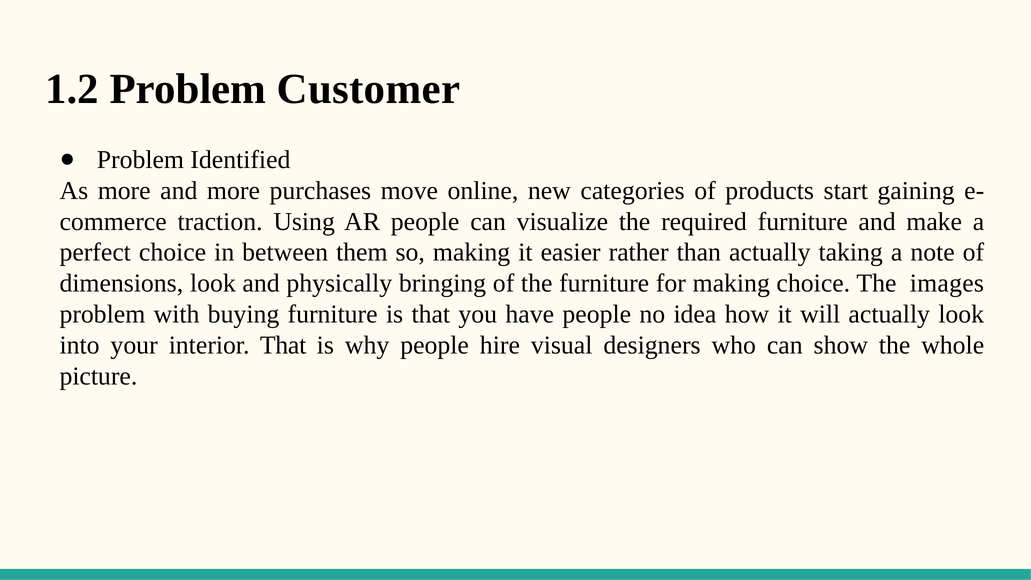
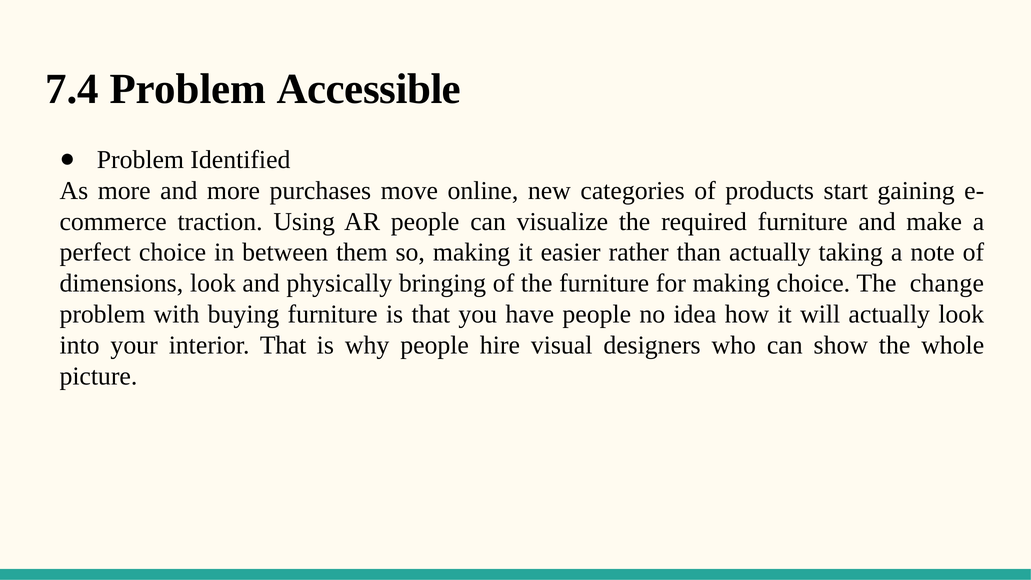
1.2: 1.2 -> 7.4 (72, 89)
Customer: Customer -> Accessible (369, 89)
images: images -> change (947, 283)
